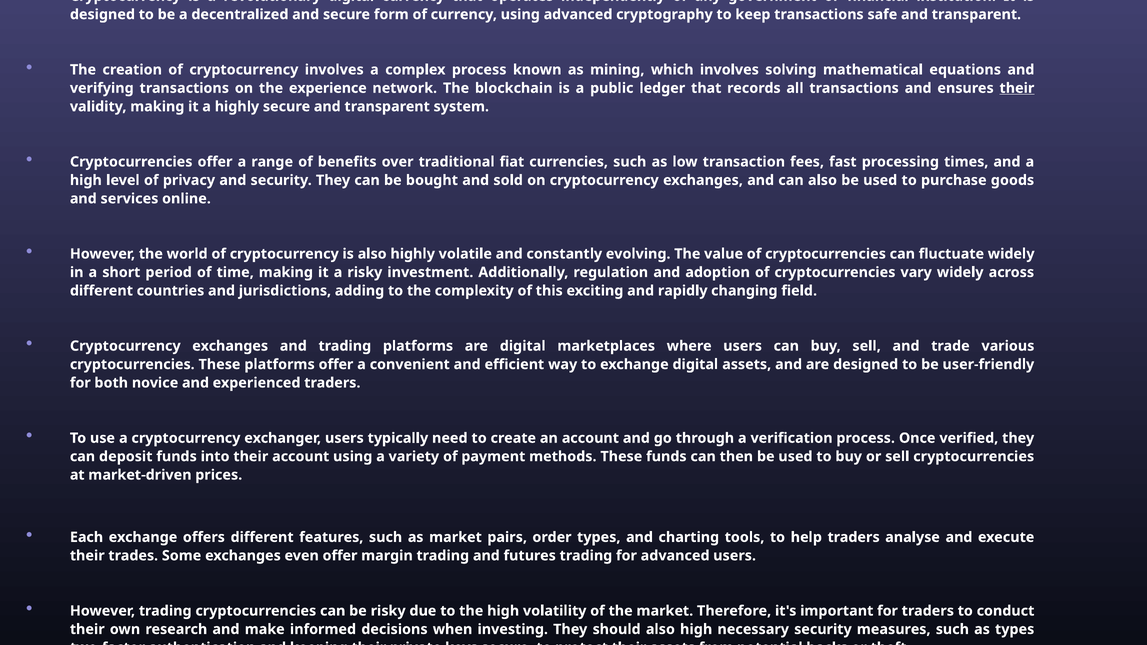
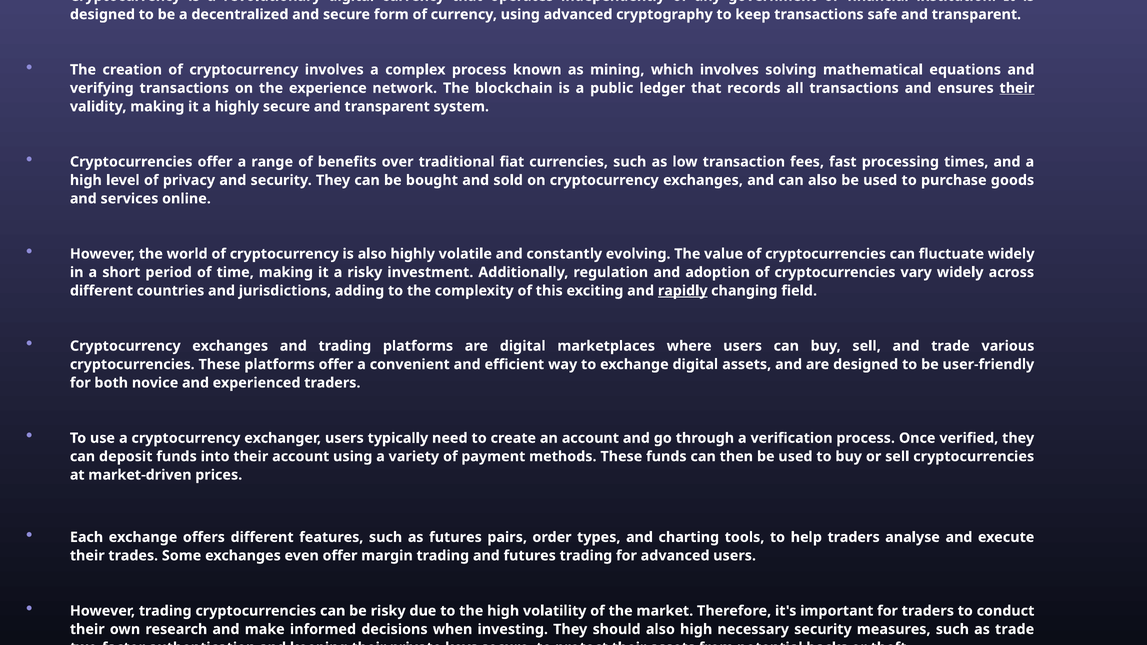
rapidly underline: none -> present (683, 291)
as market: market -> futures (455, 537)
as types: types -> trade (1015, 629)
